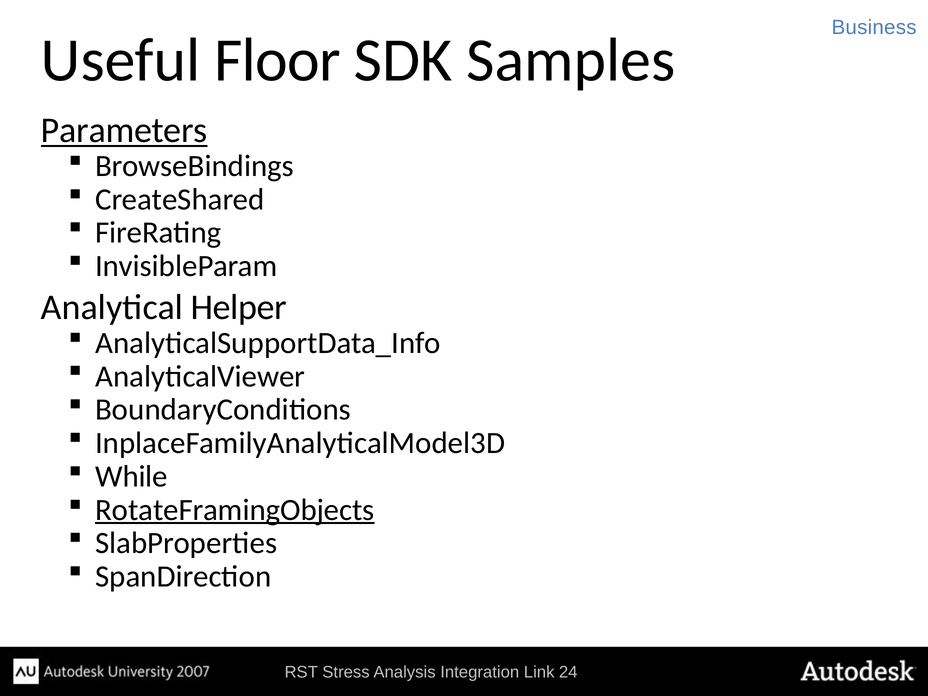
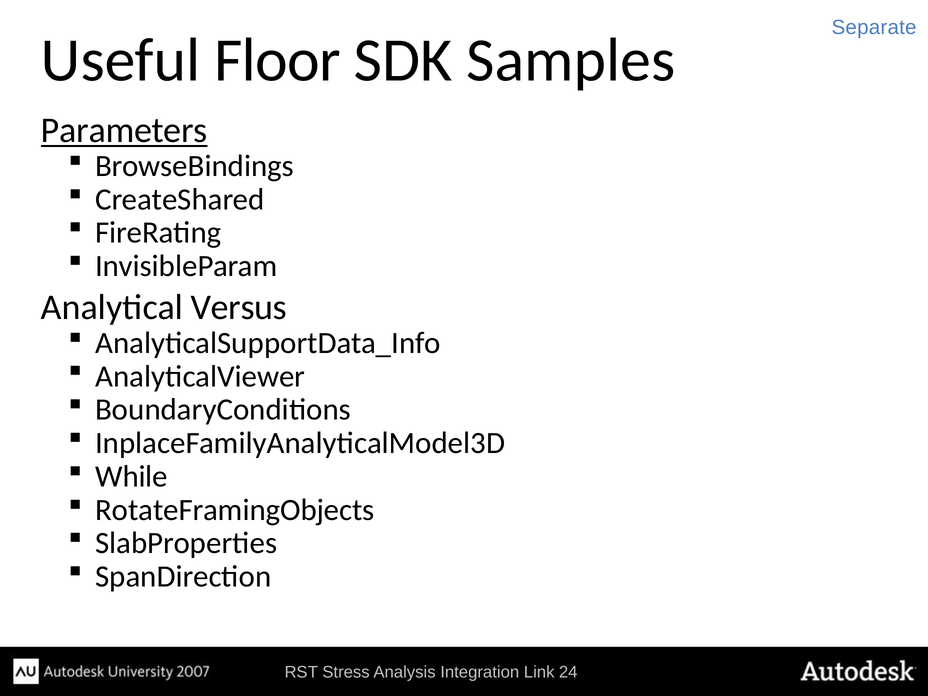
Business: Business -> Separate (874, 28)
Helper: Helper -> Versus (239, 307)
RotateFramingObjects underline: present -> none (235, 510)
